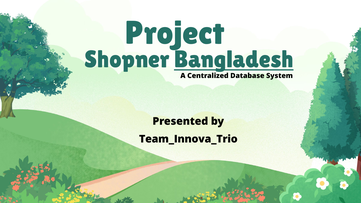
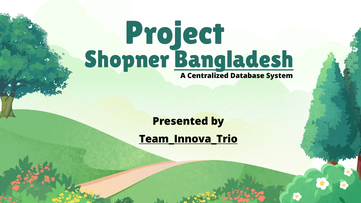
Team_Innova_Trio underline: none -> present (188, 139)
